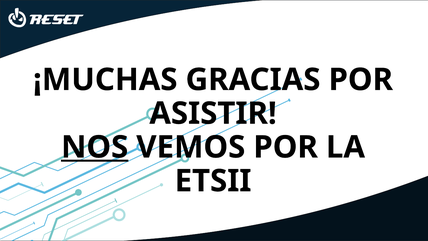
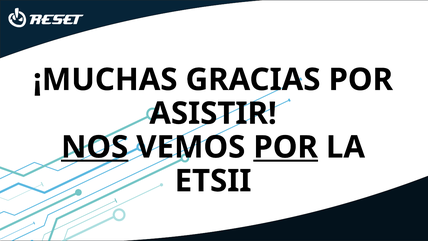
POR underline: none -> present (286, 147)
